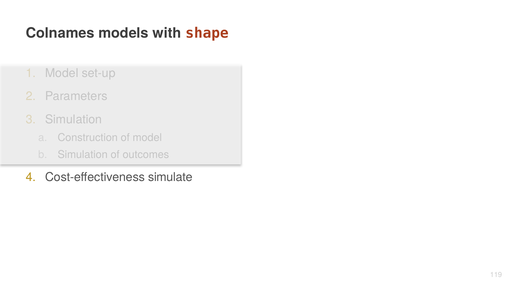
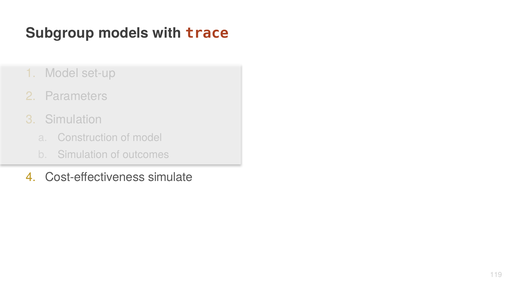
Colnames: Colnames -> Subgroup (60, 33)
shape: shape -> trace (207, 33)
